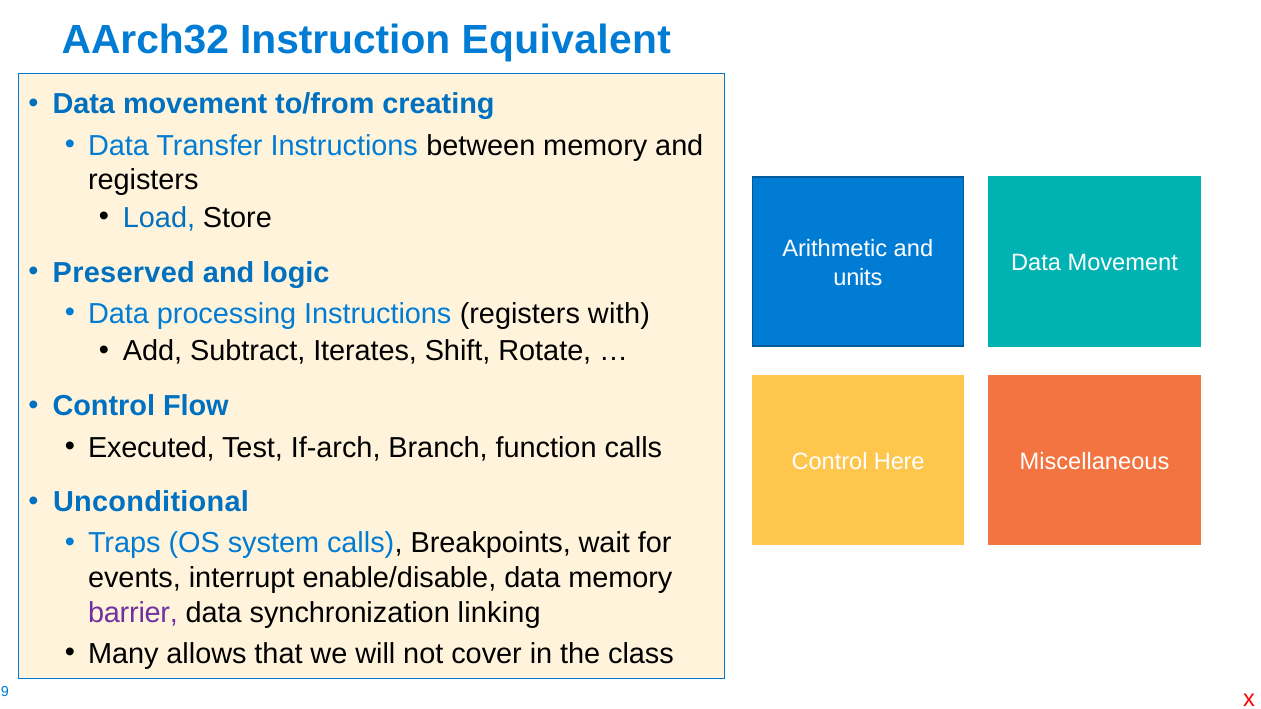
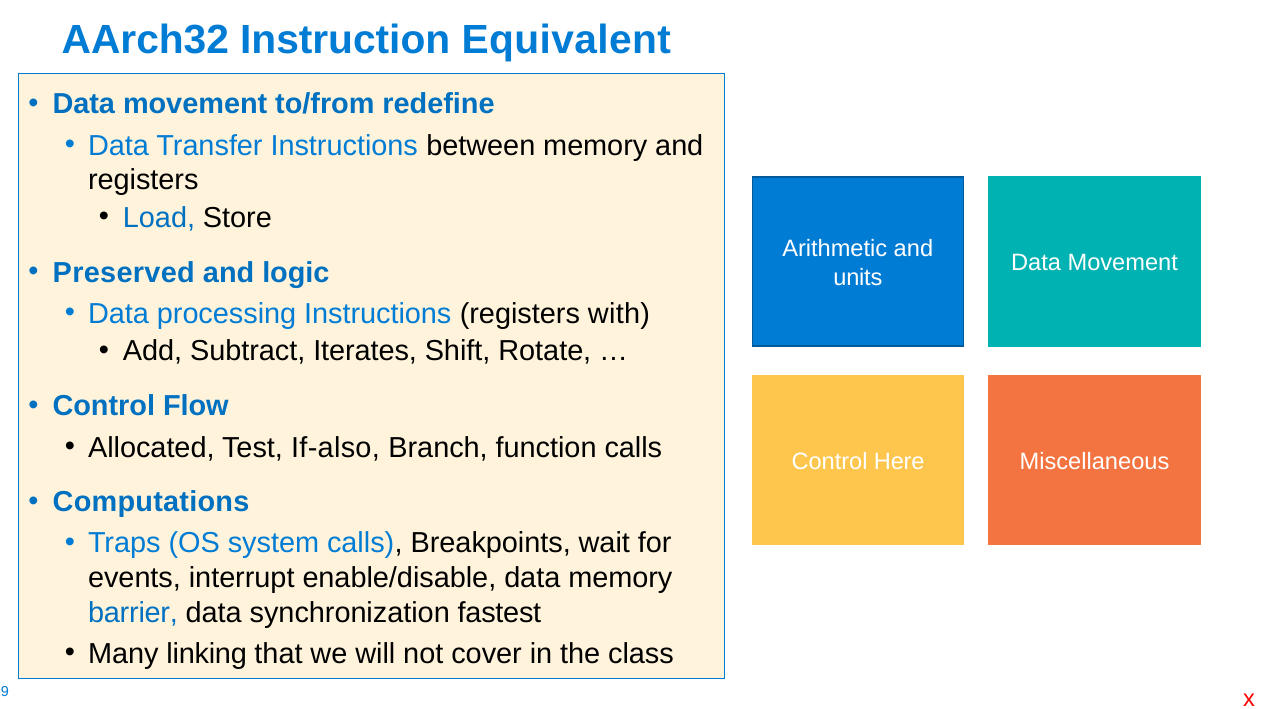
creating: creating -> redefine (438, 104)
Executed: Executed -> Allocated (151, 448)
If-arch: If-arch -> If-also (336, 448)
Unconditional: Unconditional -> Computations (151, 502)
barrier colour: purple -> blue (133, 613)
linking: linking -> fastest (499, 613)
allows: allows -> linking (207, 654)
